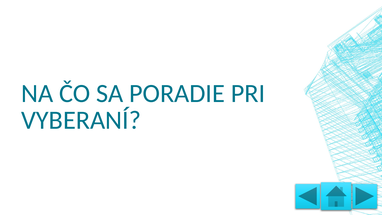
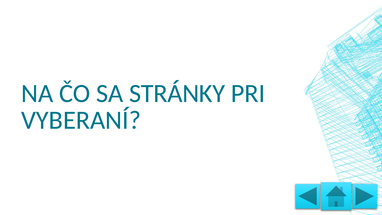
PORADIE: PORADIE -> STRÁNKY (177, 93)
